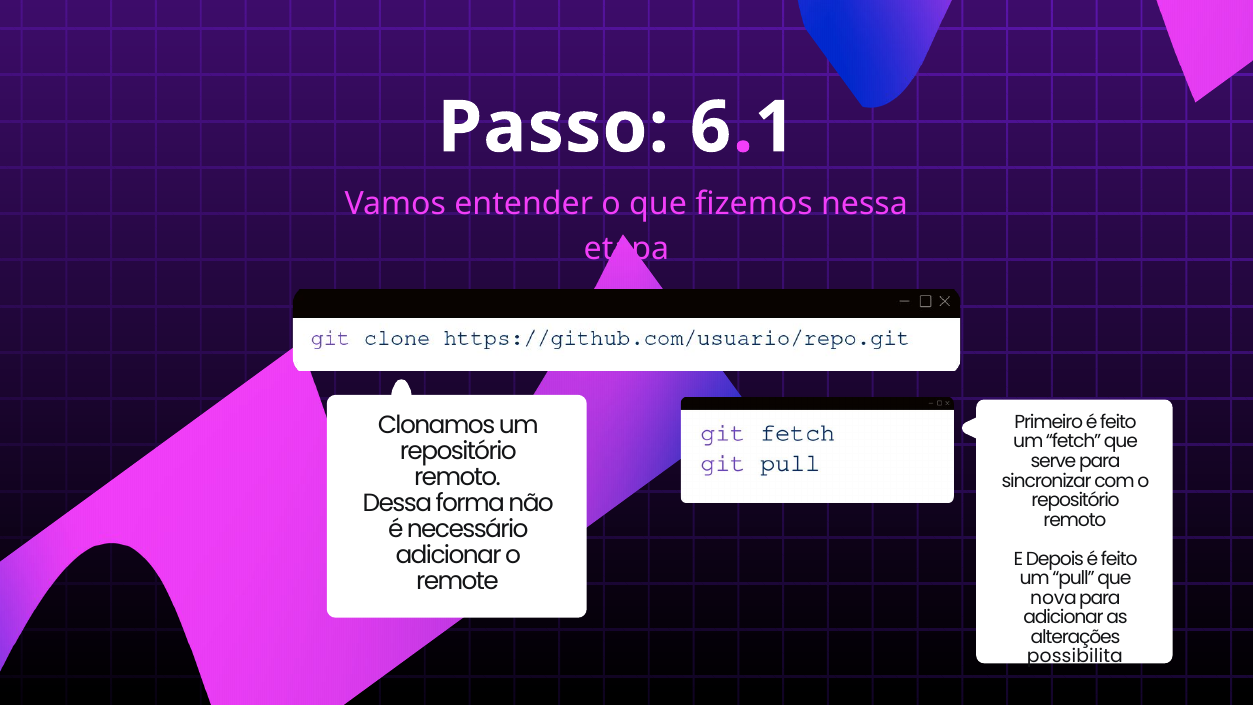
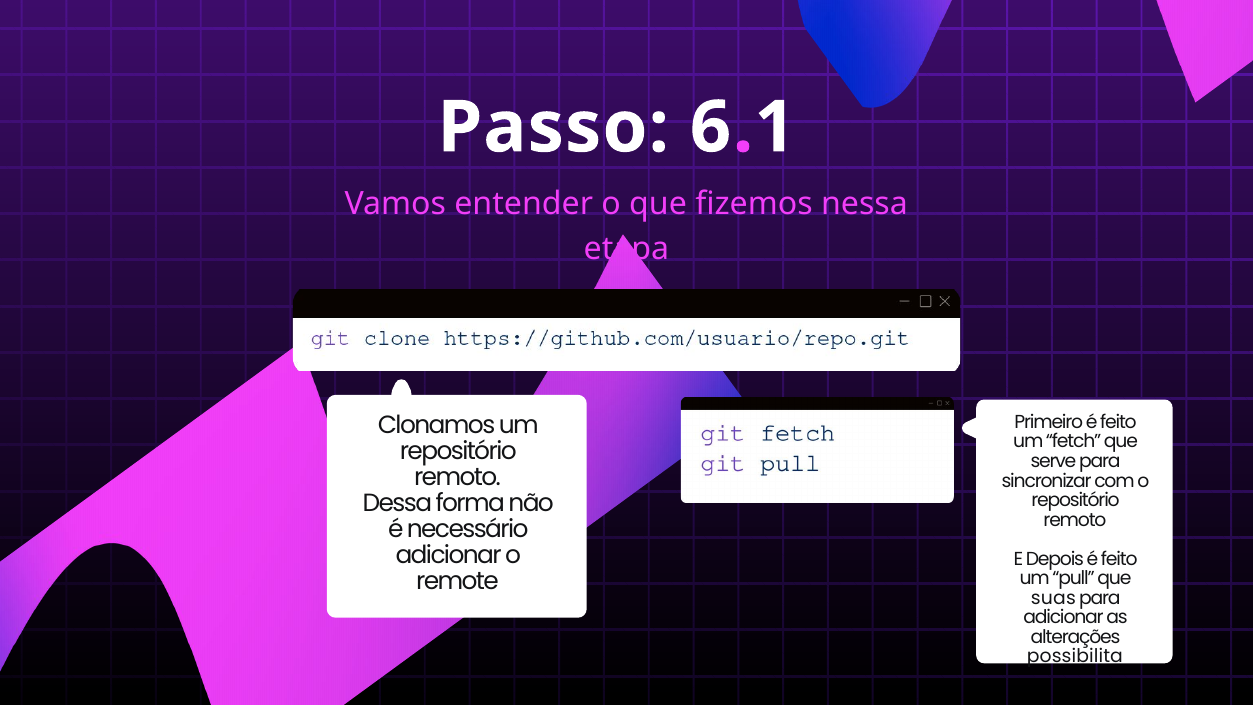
nova: nova -> suas (1053, 598)
